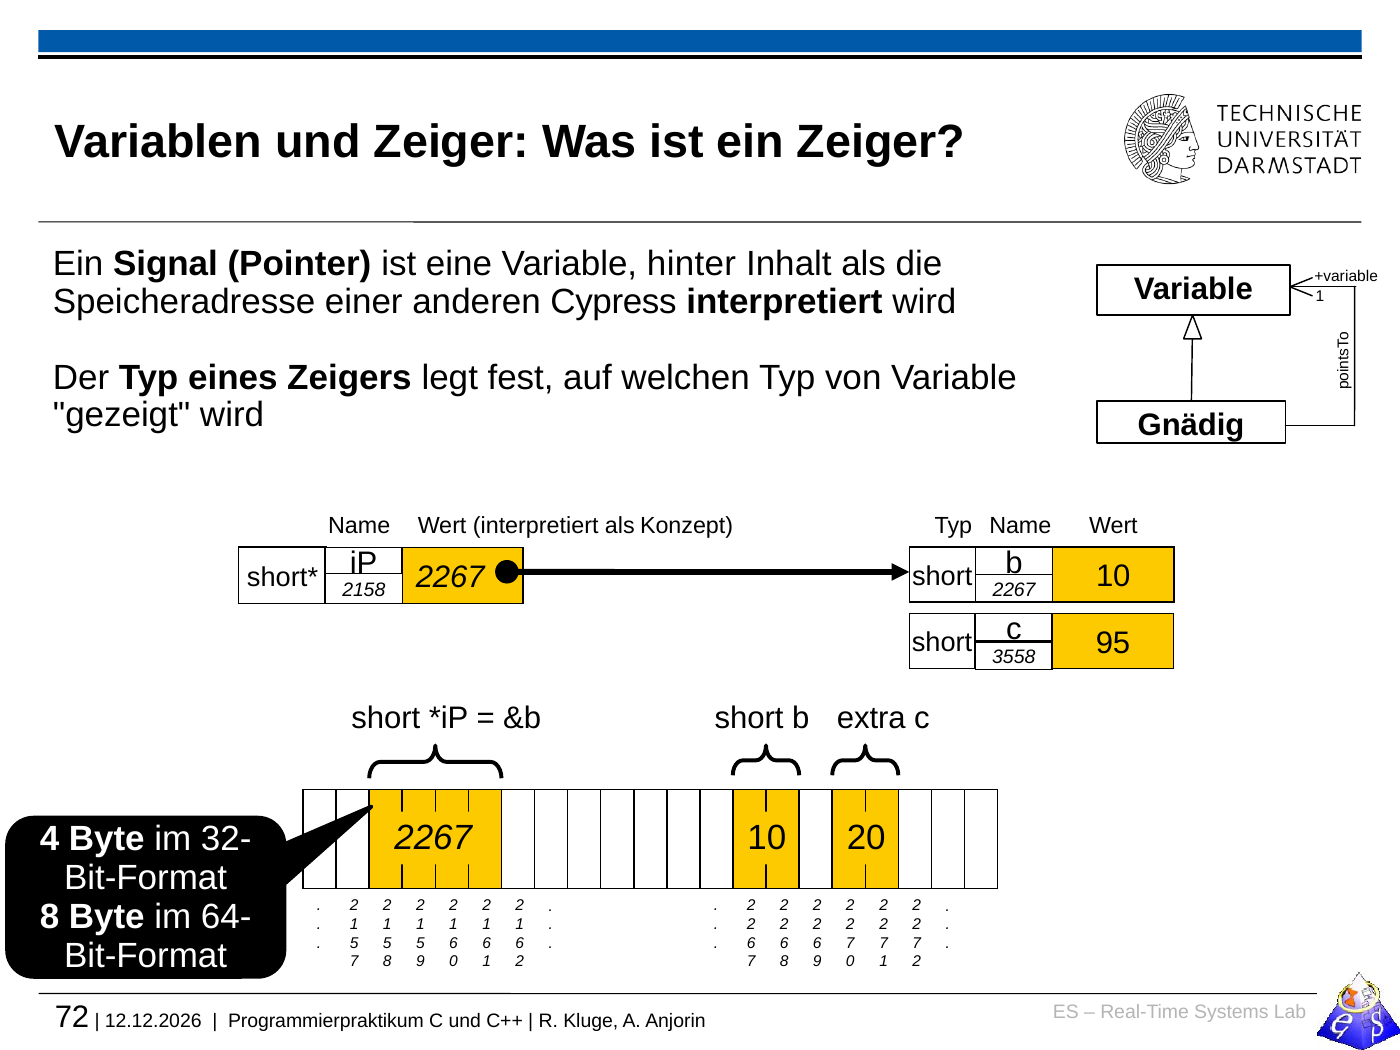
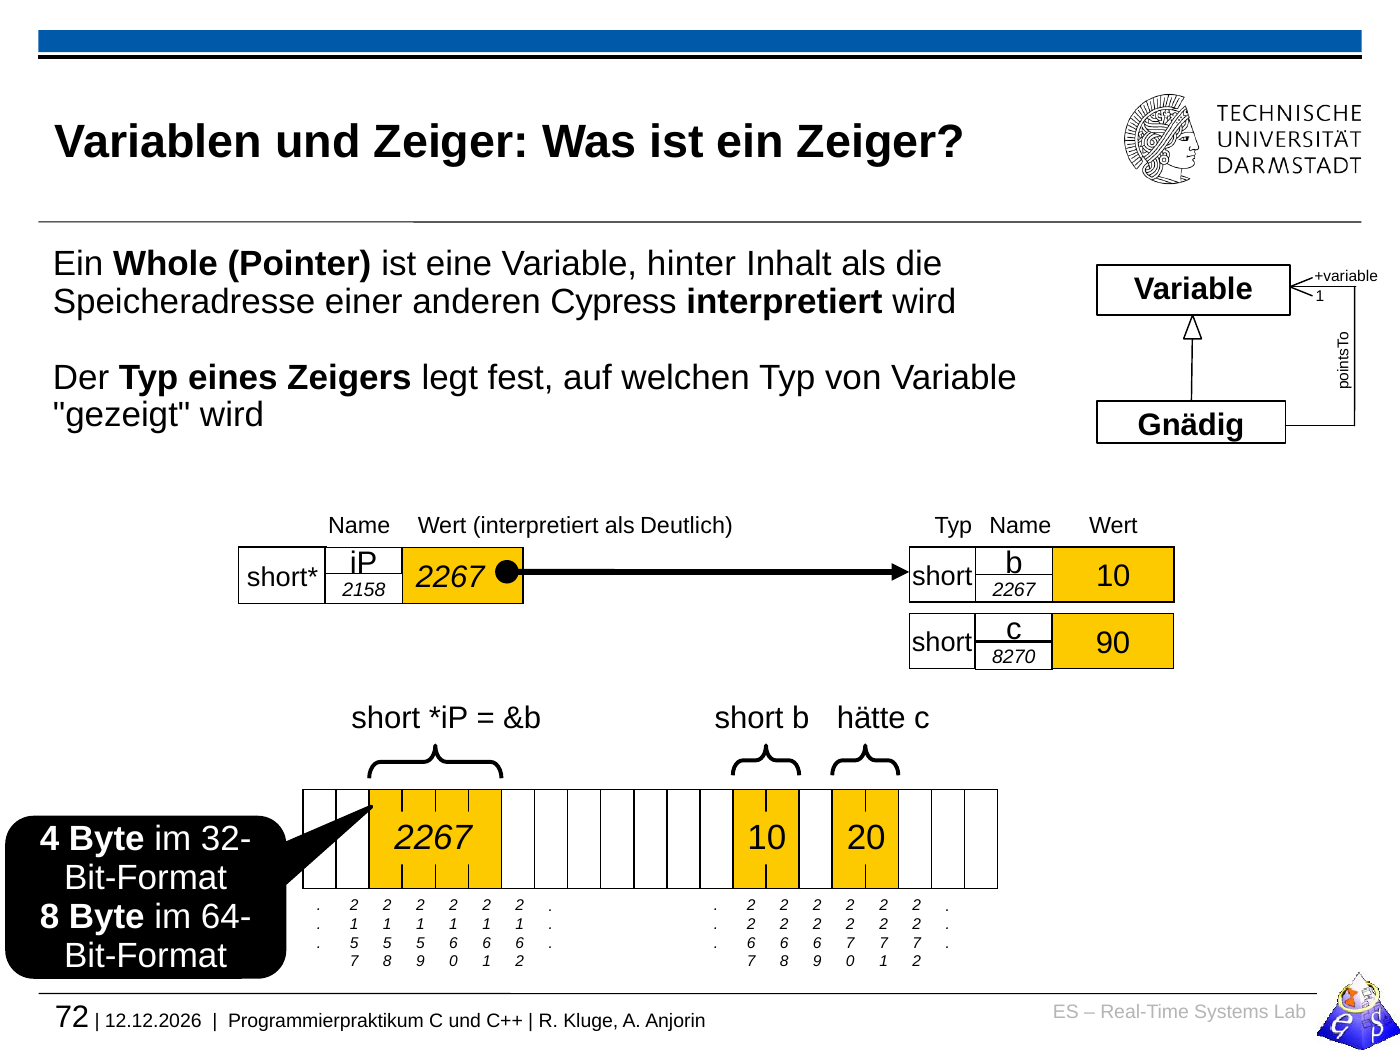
Signal: Signal -> Whole (165, 264)
Konzept: Konzept -> Deutlich (686, 525)
95: 95 -> 90 (1113, 643)
3558: 3558 -> 8270 (1014, 657)
extra: extra -> hätte (871, 718)
